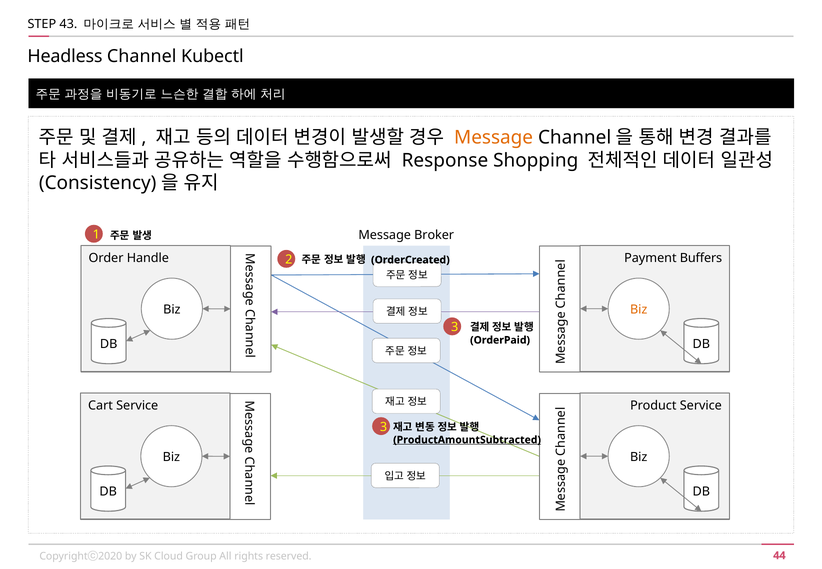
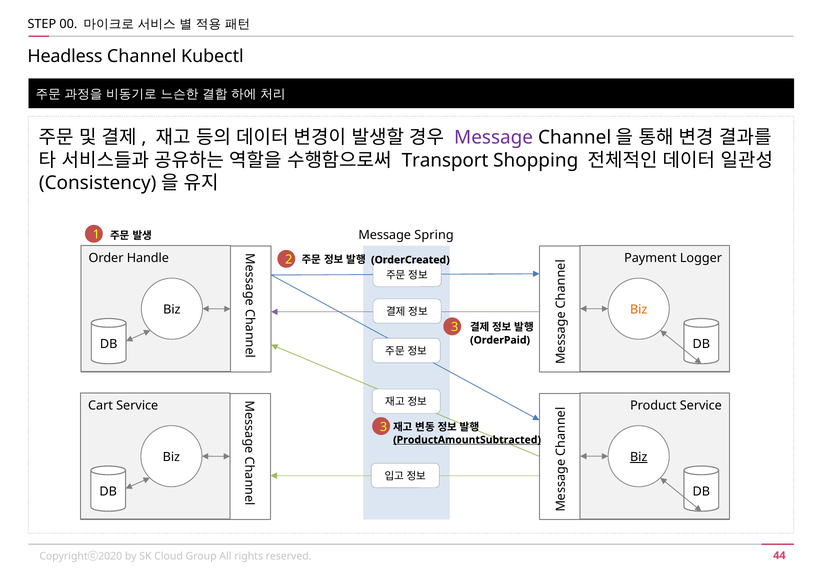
43: 43 -> 00 (68, 24)
Message colour: orange -> purple (494, 138)
Response: Response -> Transport (445, 160)
Broker: Broker -> Spring (434, 235)
Buffers: Buffers -> Logger (701, 258)
Biz underline: none -> present (639, 457)
